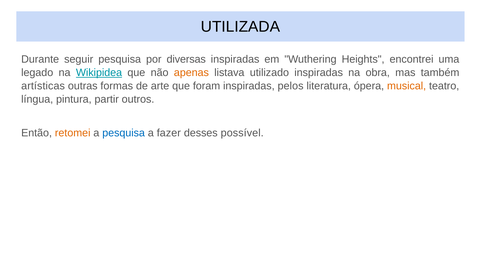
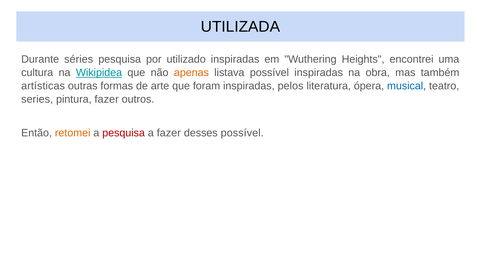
seguir: seguir -> séries (79, 59)
diversas: diversas -> utilizado (186, 59)
legado: legado -> cultura (37, 73)
listava utilizado: utilizado -> possível (269, 73)
musical colour: orange -> blue (407, 86)
língua: língua -> series (37, 99)
pintura partir: partir -> fazer (107, 99)
pesquisa colour: blue -> red (124, 133)
